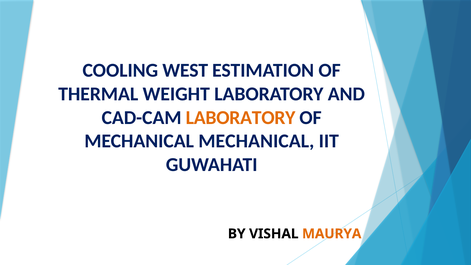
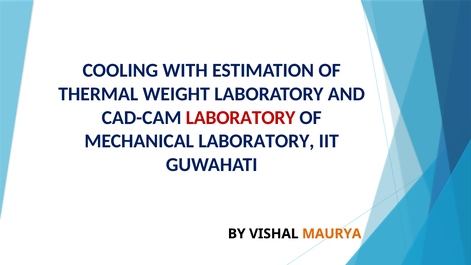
WEST: WEST -> WITH (185, 70)
LABORATORY colour: orange -> red (241, 118)
MECHANICAL MECHANICAL: MECHANICAL -> LABORATORY (256, 141)
